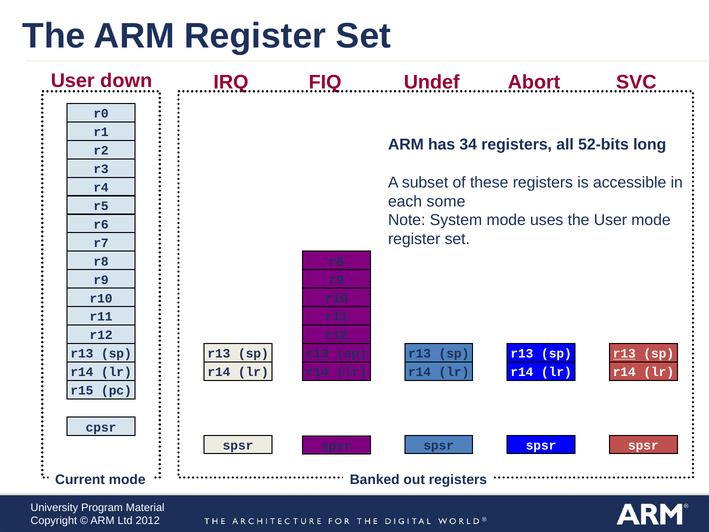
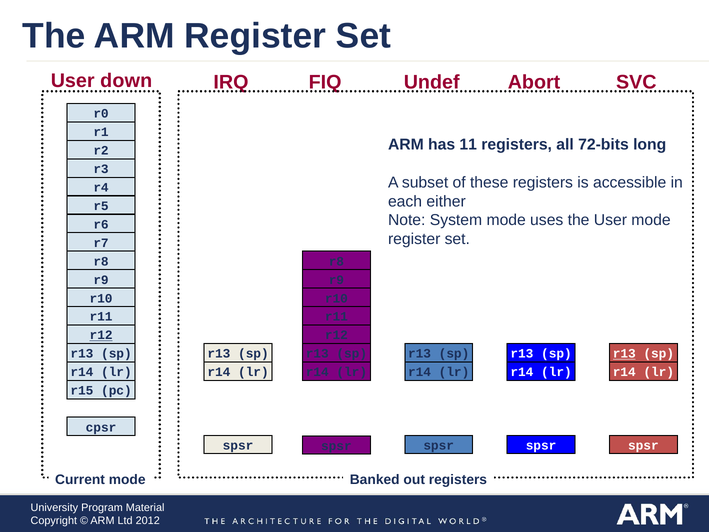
34: 34 -> 11 (468, 145)
52-bits: 52-bits -> 72-bits (603, 145)
some: some -> either (446, 201)
r12 underline: none -> present (101, 335)
